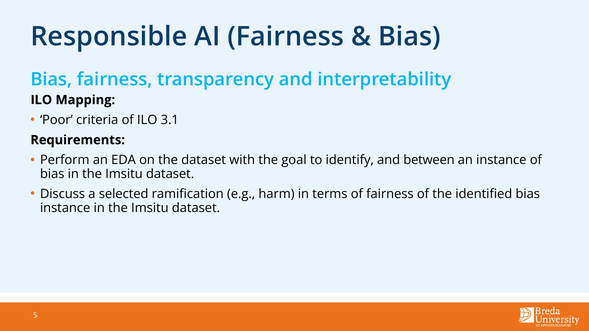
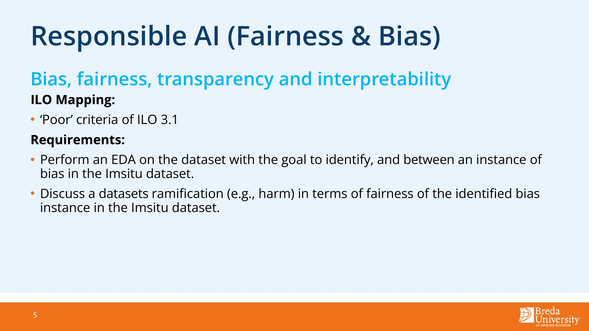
selected: selected -> datasets (124, 194)
